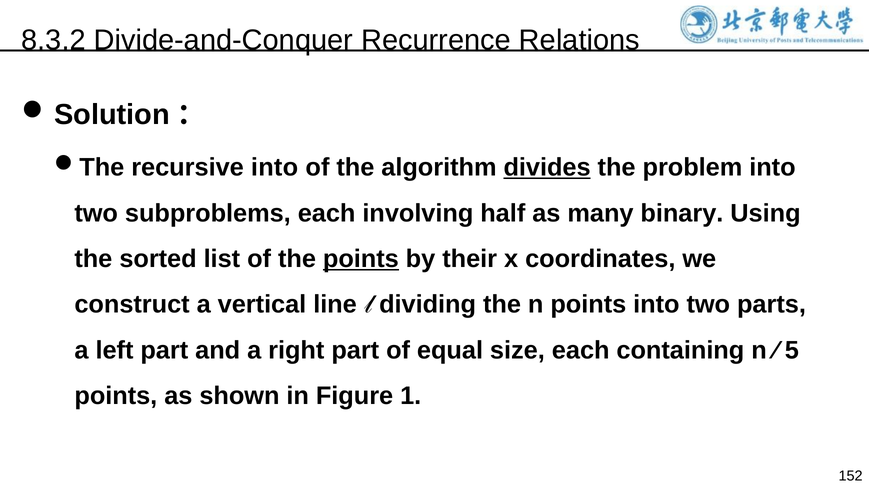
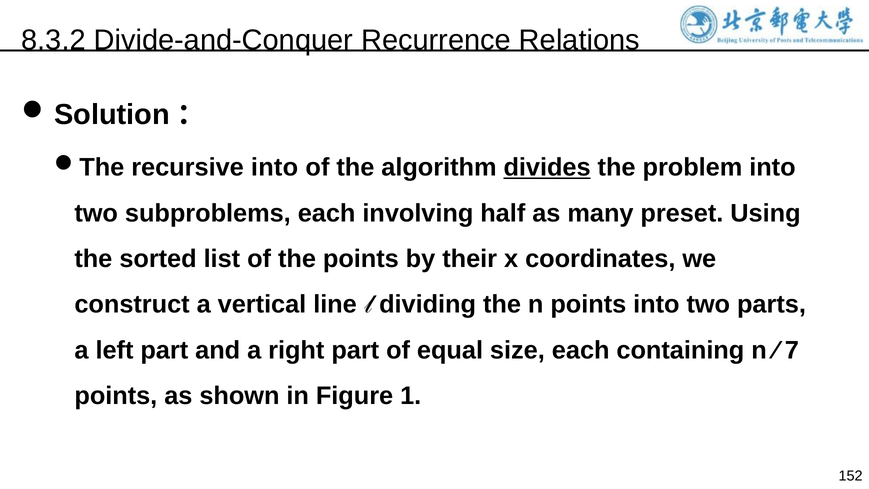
binary: binary -> preset (682, 213)
points underline: present -> none (361, 259)
5: 5 -> 7 (792, 350)
